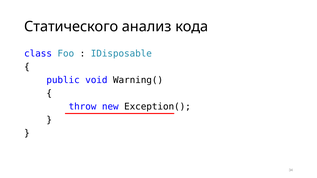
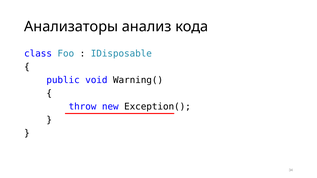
Статического: Статического -> Анализаторы (71, 27)
